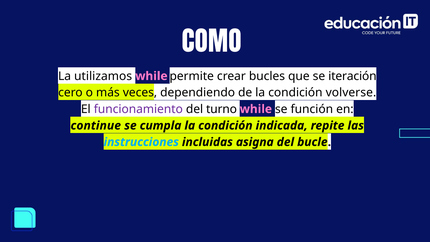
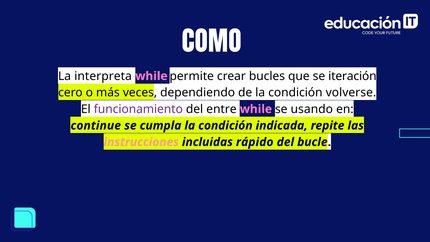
utilizamos: utilizamos -> interpreta (103, 76)
turno: turno -> entre (221, 109)
función: función -> usando (312, 109)
instrucciones colour: light blue -> pink (141, 142)
asigna: asigna -> rápido (255, 142)
